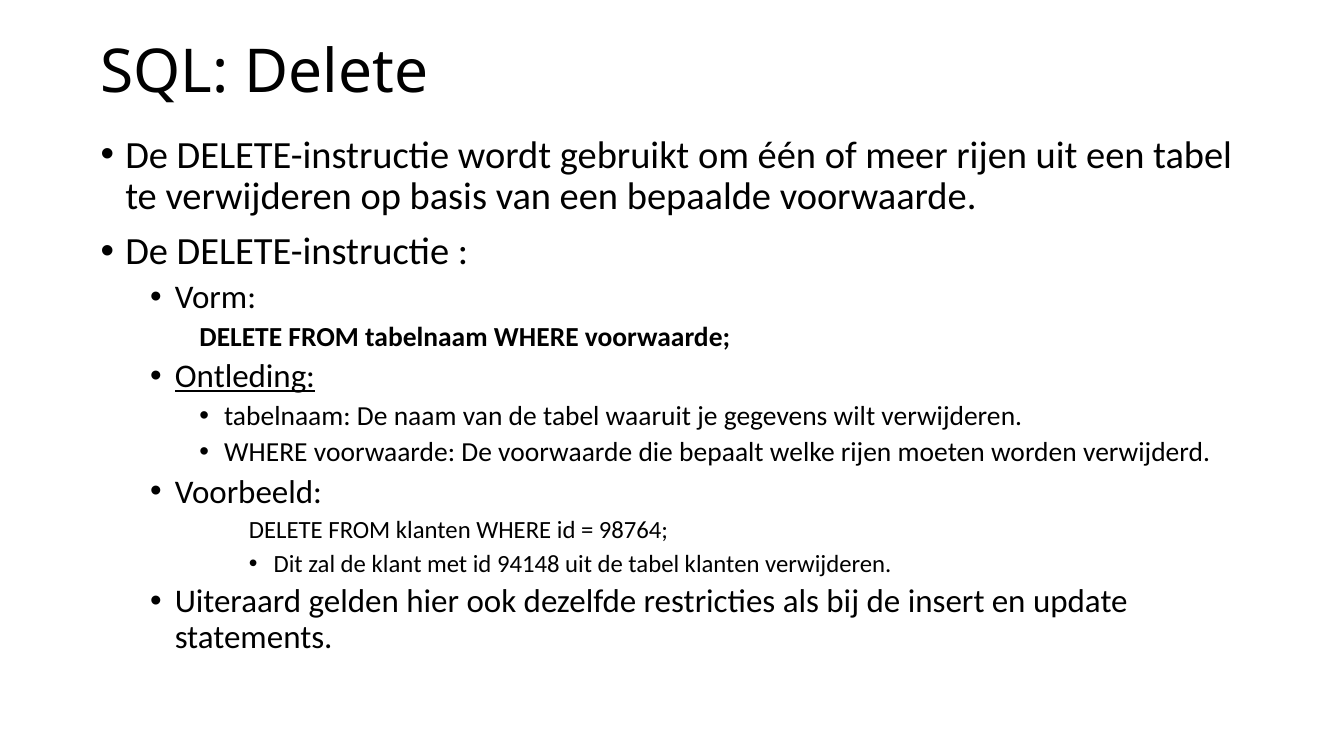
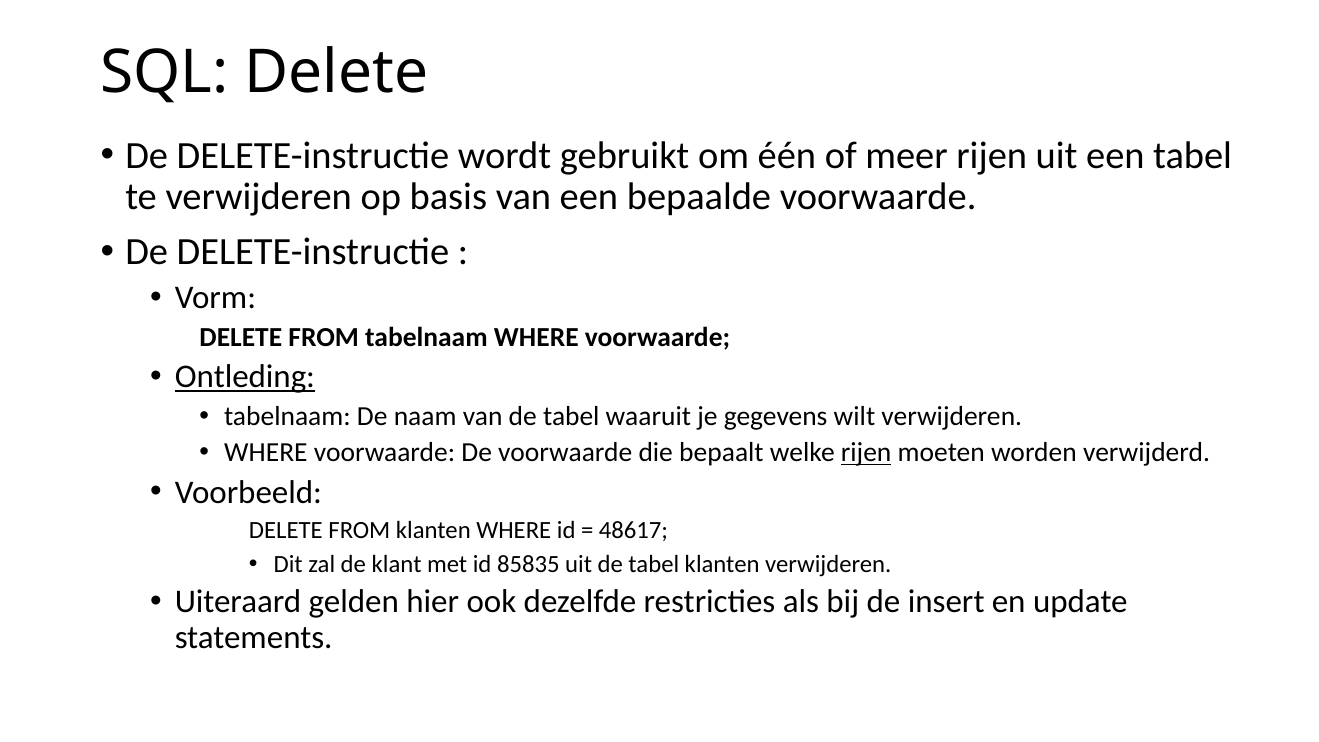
rijen underline: none -> present (866, 453)
98764: 98764 -> 48617 (633, 530)
94148: 94148 -> 85835 (528, 564)
